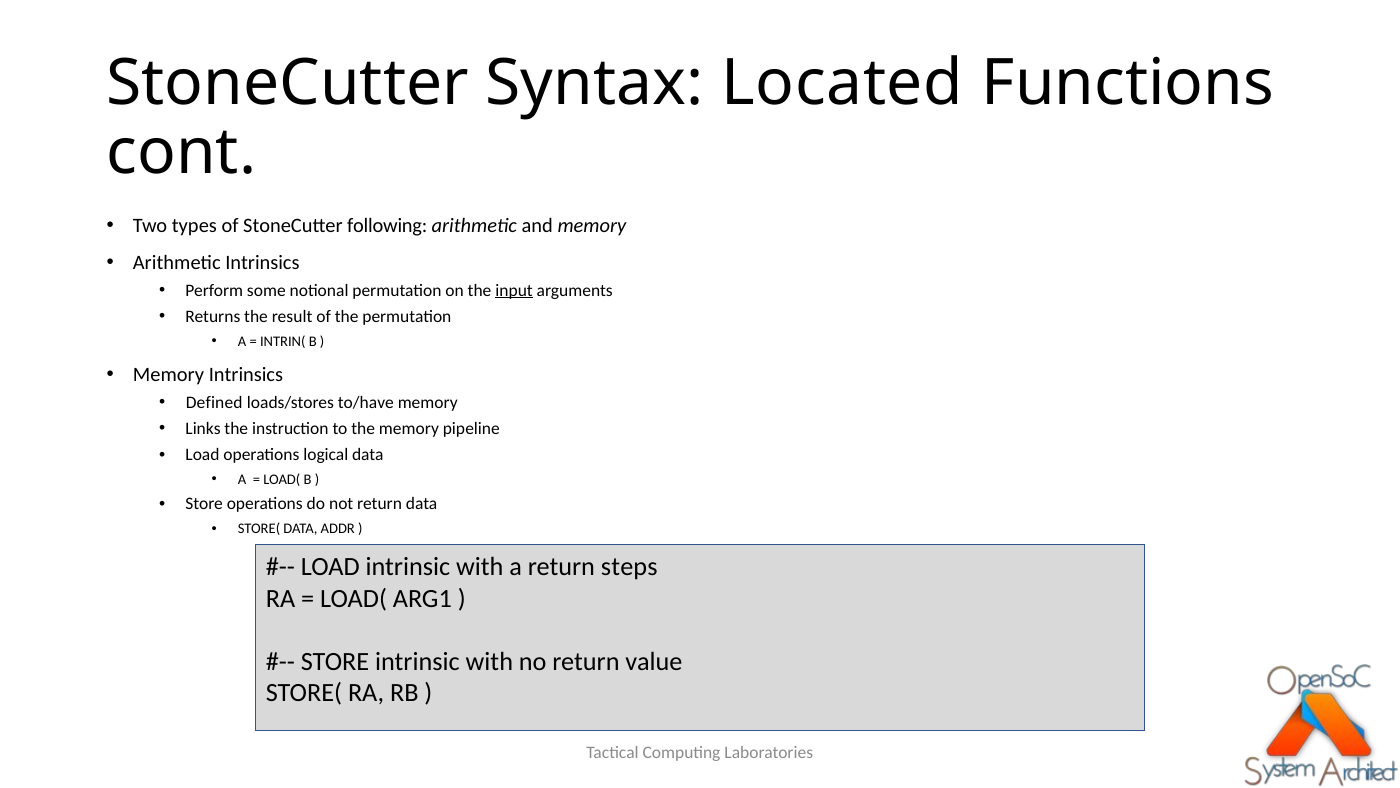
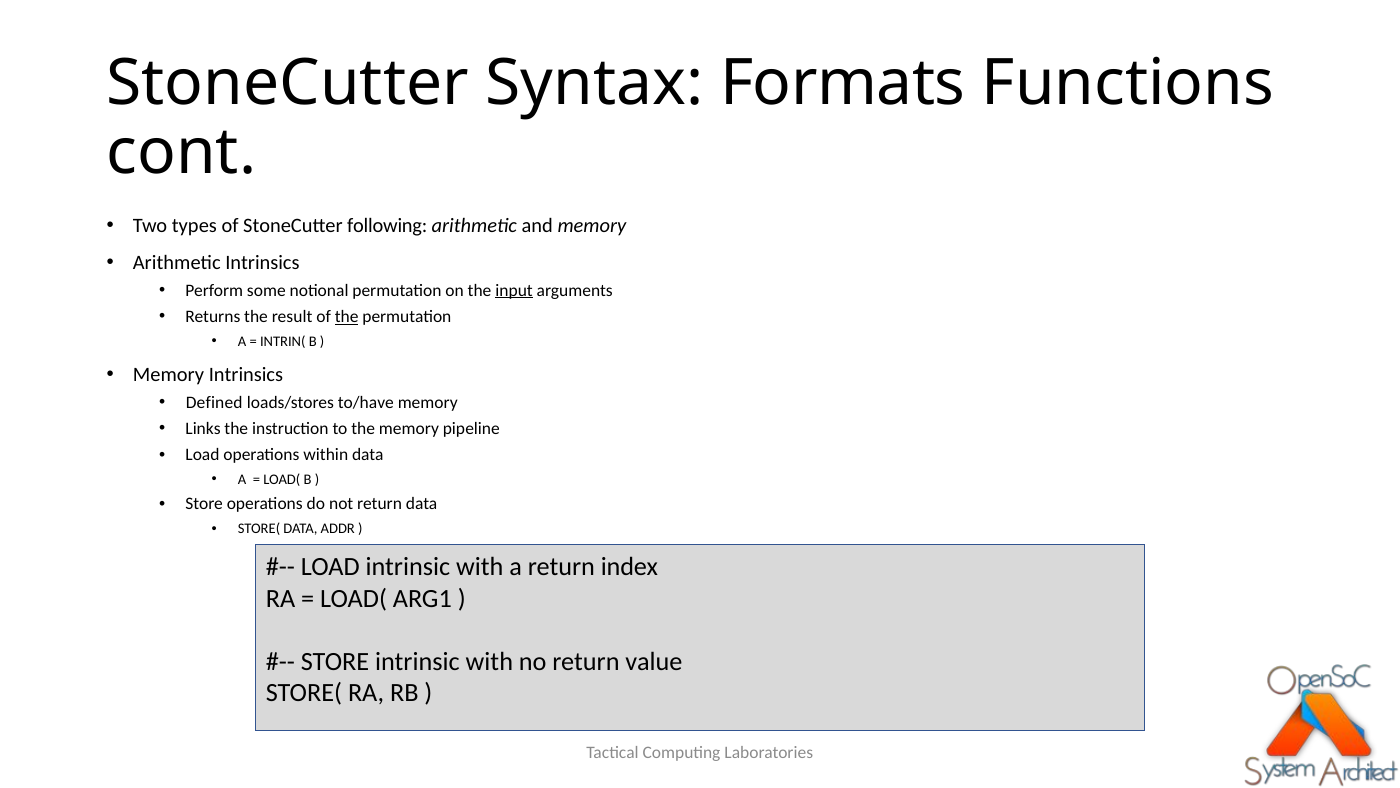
Located: Located -> Formats (843, 83)
the underline: none -> present (347, 316)
logical: logical -> within (326, 455)
steps: steps -> index (629, 567)
